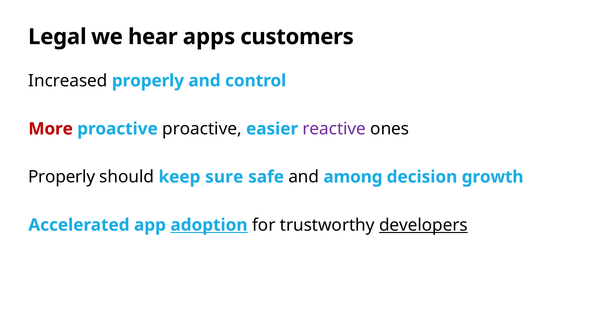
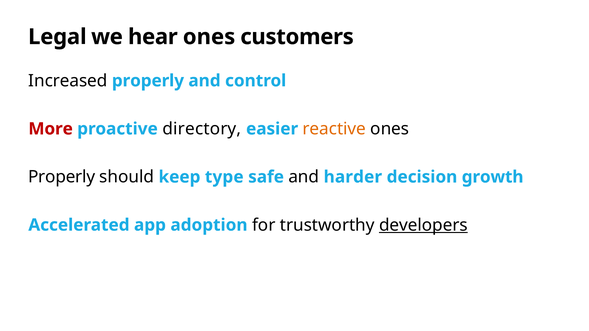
hear apps: apps -> ones (209, 37)
proactive proactive: proactive -> directory (202, 129)
reactive colour: purple -> orange (334, 129)
sure: sure -> type (224, 177)
among: among -> harder (353, 177)
adoption underline: present -> none (209, 225)
